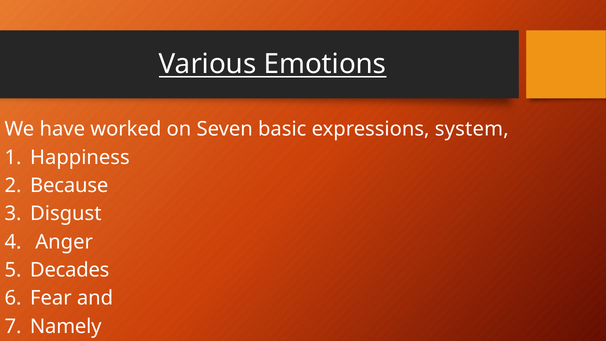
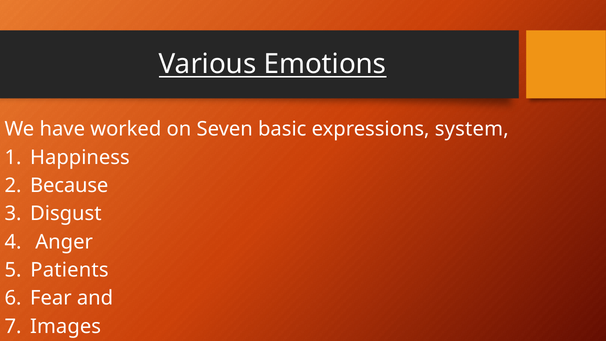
Decades: Decades -> Patients (69, 270)
Namely: Namely -> Images (66, 326)
